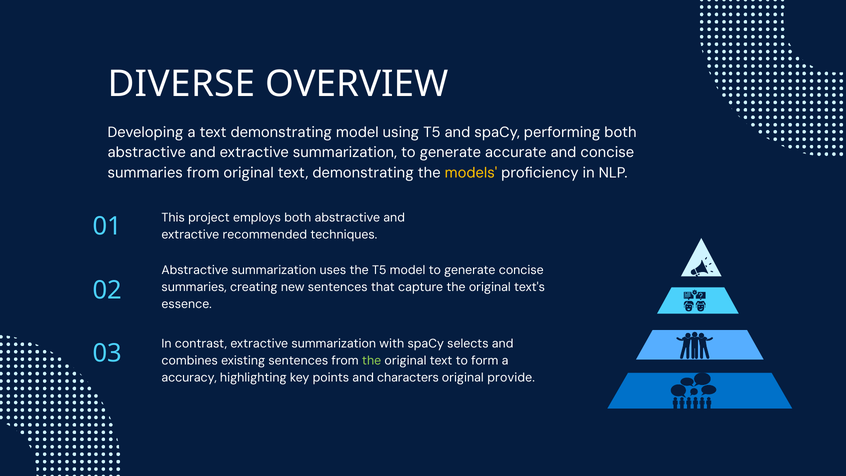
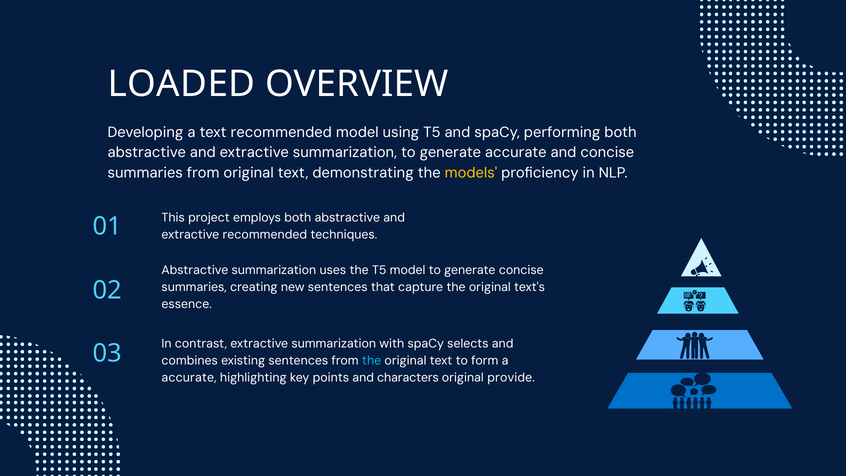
DIVERSE: DIVERSE -> LOADED (181, 84)
a text demonstrating: demonstrating -> recommended (281, 132)
the colour: light green -> light blue (372, 361)
accuracy: accuracy -> accurate (189, 378)
